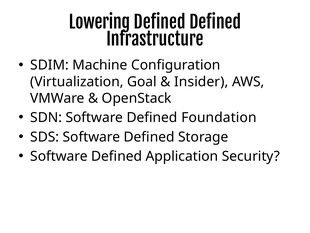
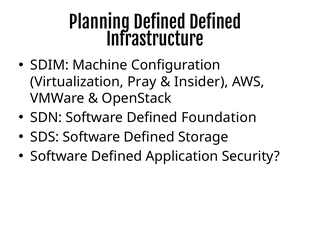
Lowering: Lowering -> Planning (99, 23)
Goal: Goal -> Pray (142, 82)
